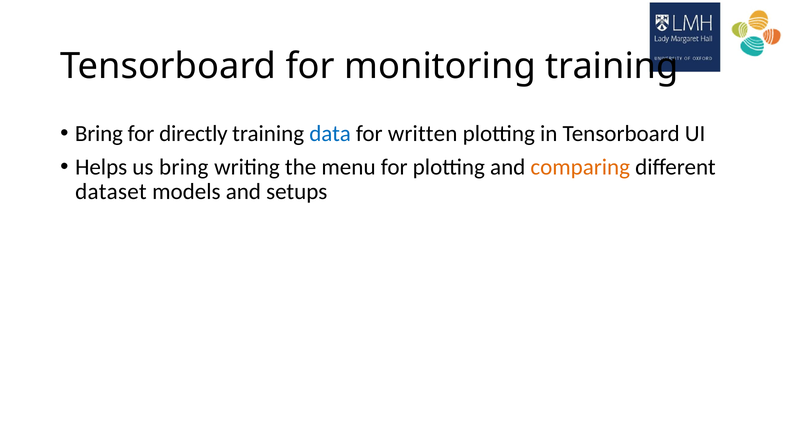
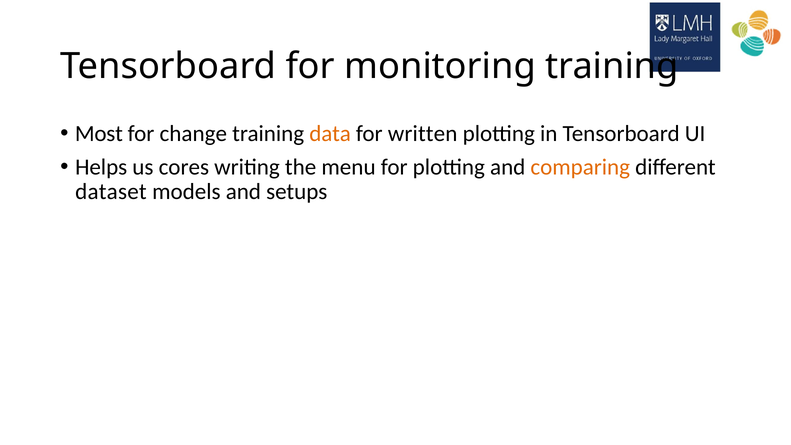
Bring: Bring -> Most (99, 134)
directly: directly -> change (193, 134)
data colour: blue -> orange (330, 134)
us bring: bring -> cores (184, 167)
